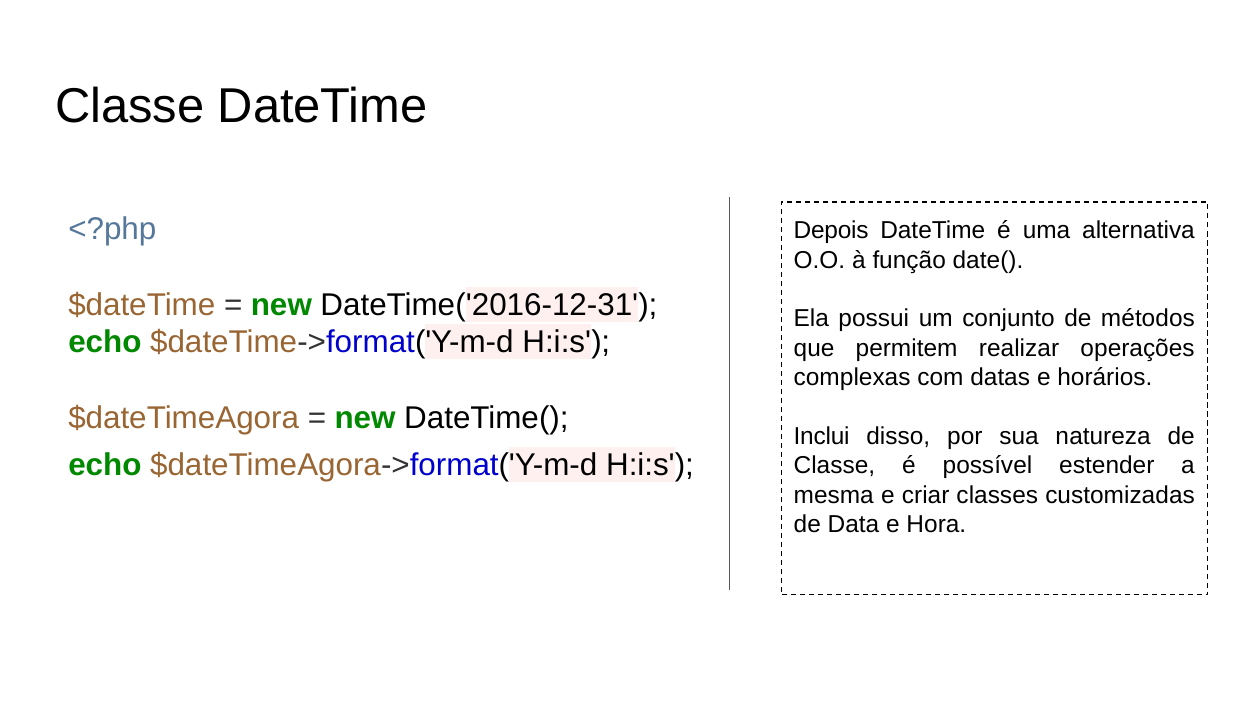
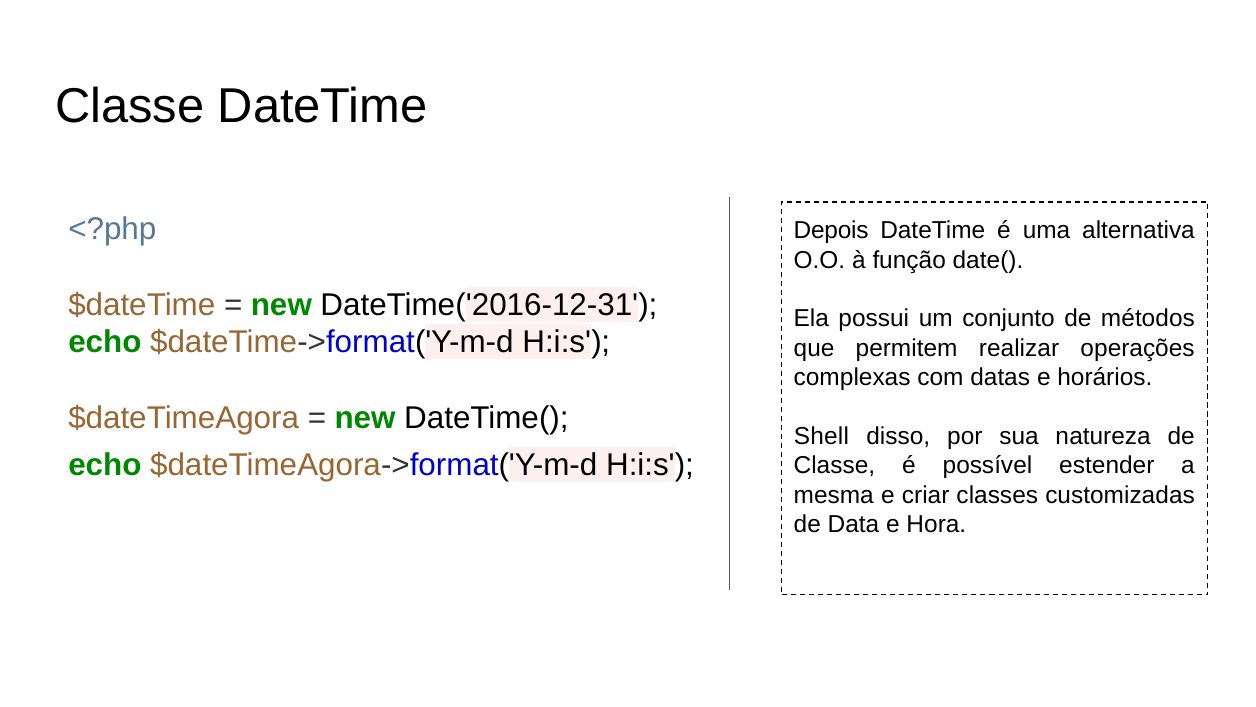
Inclui: Inclui -> Shell (821, 436)
